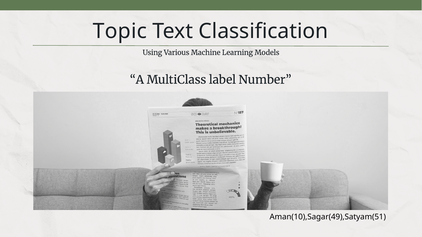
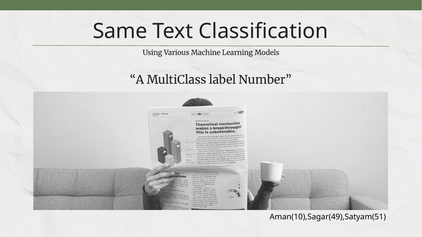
Topic: Topic -> Same (120, 31)
